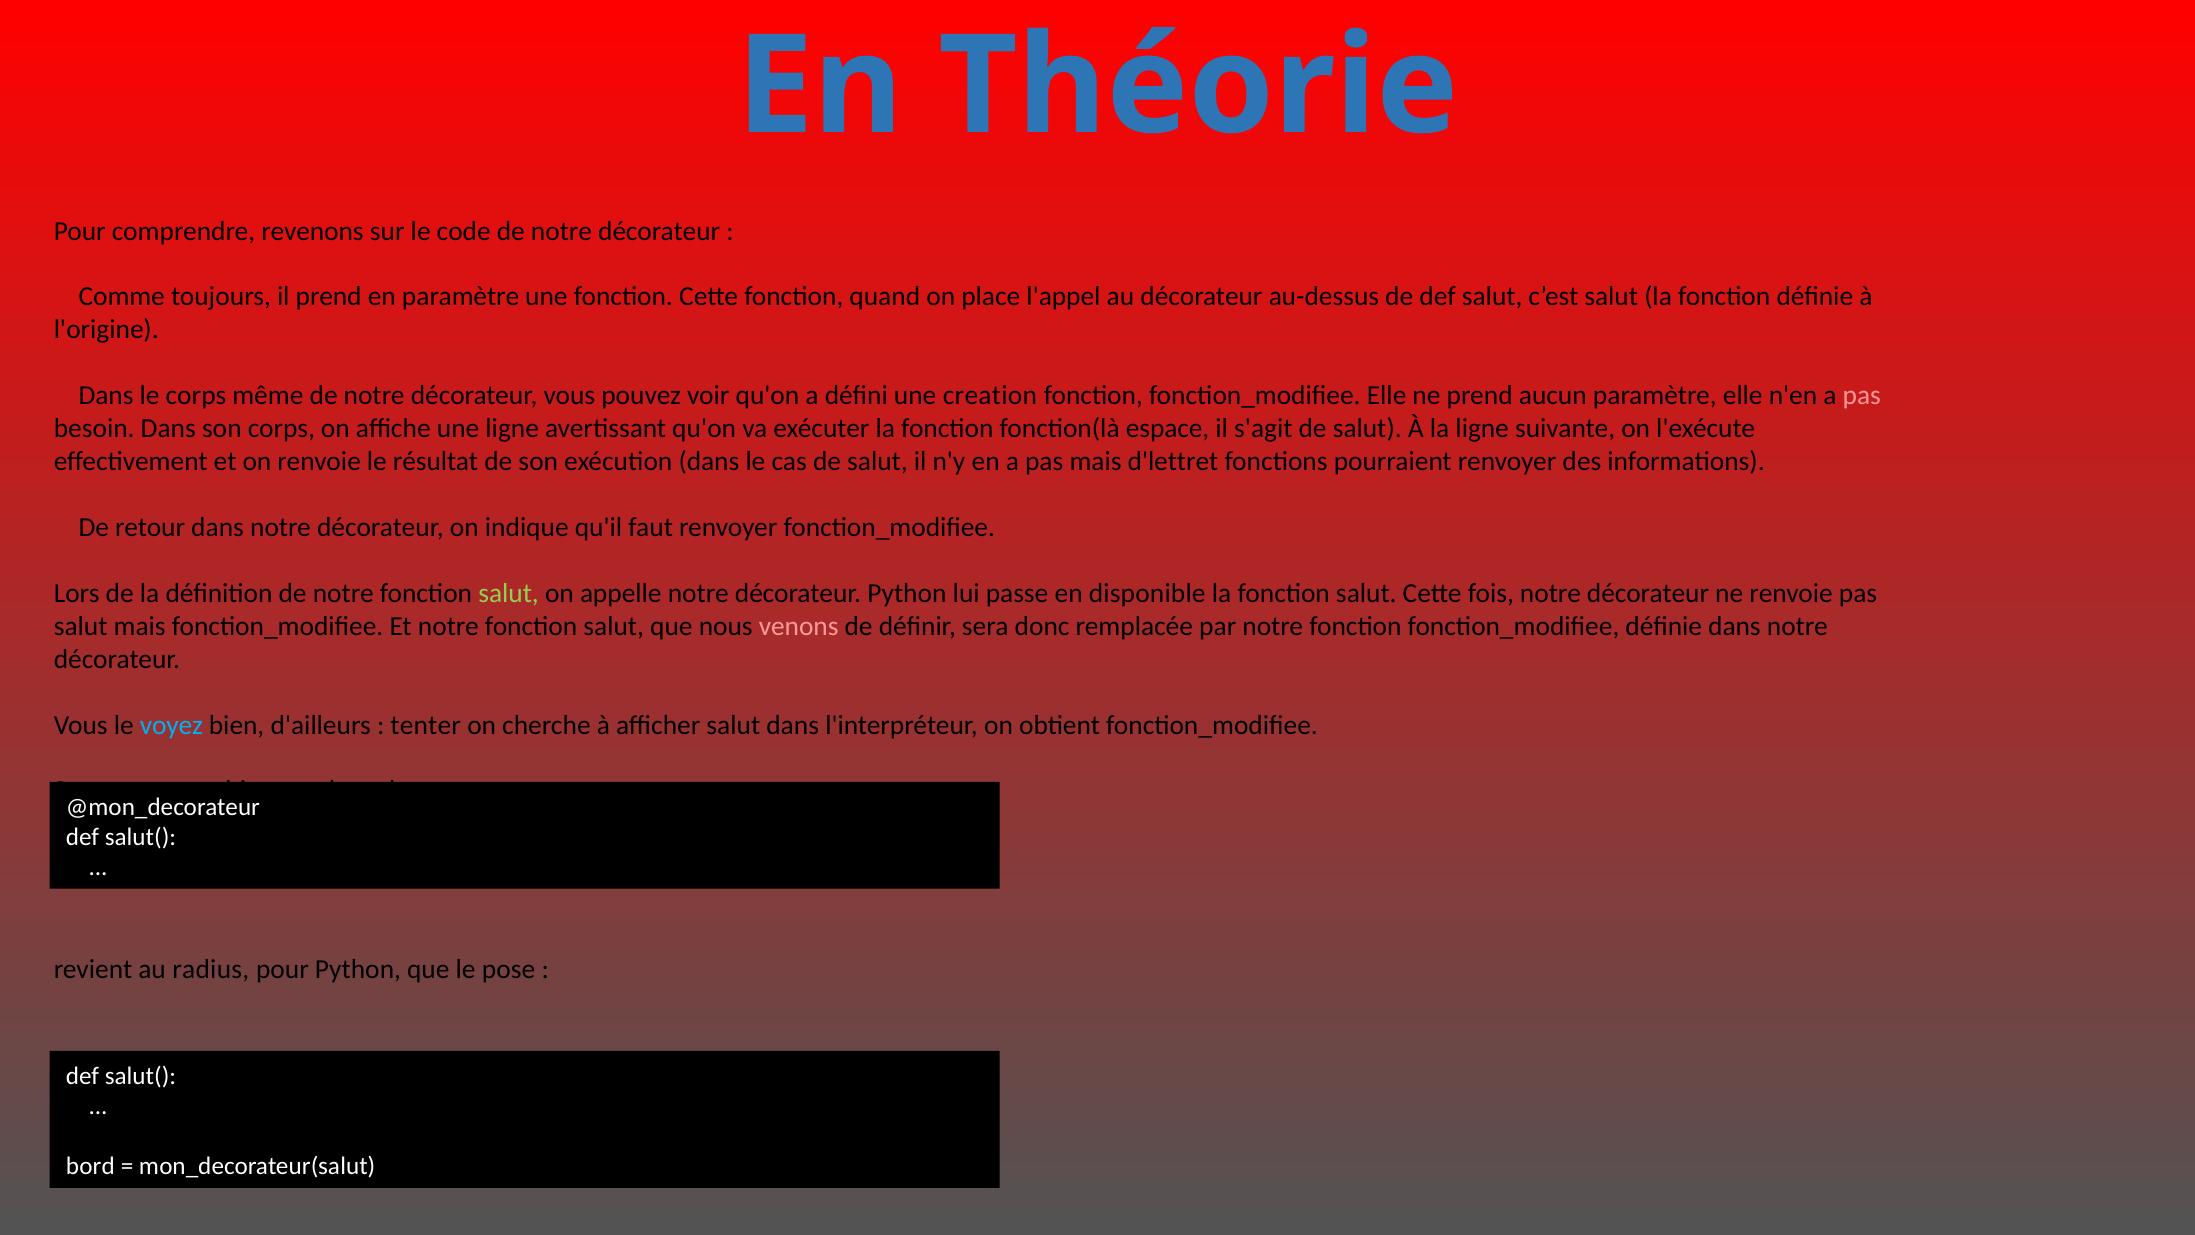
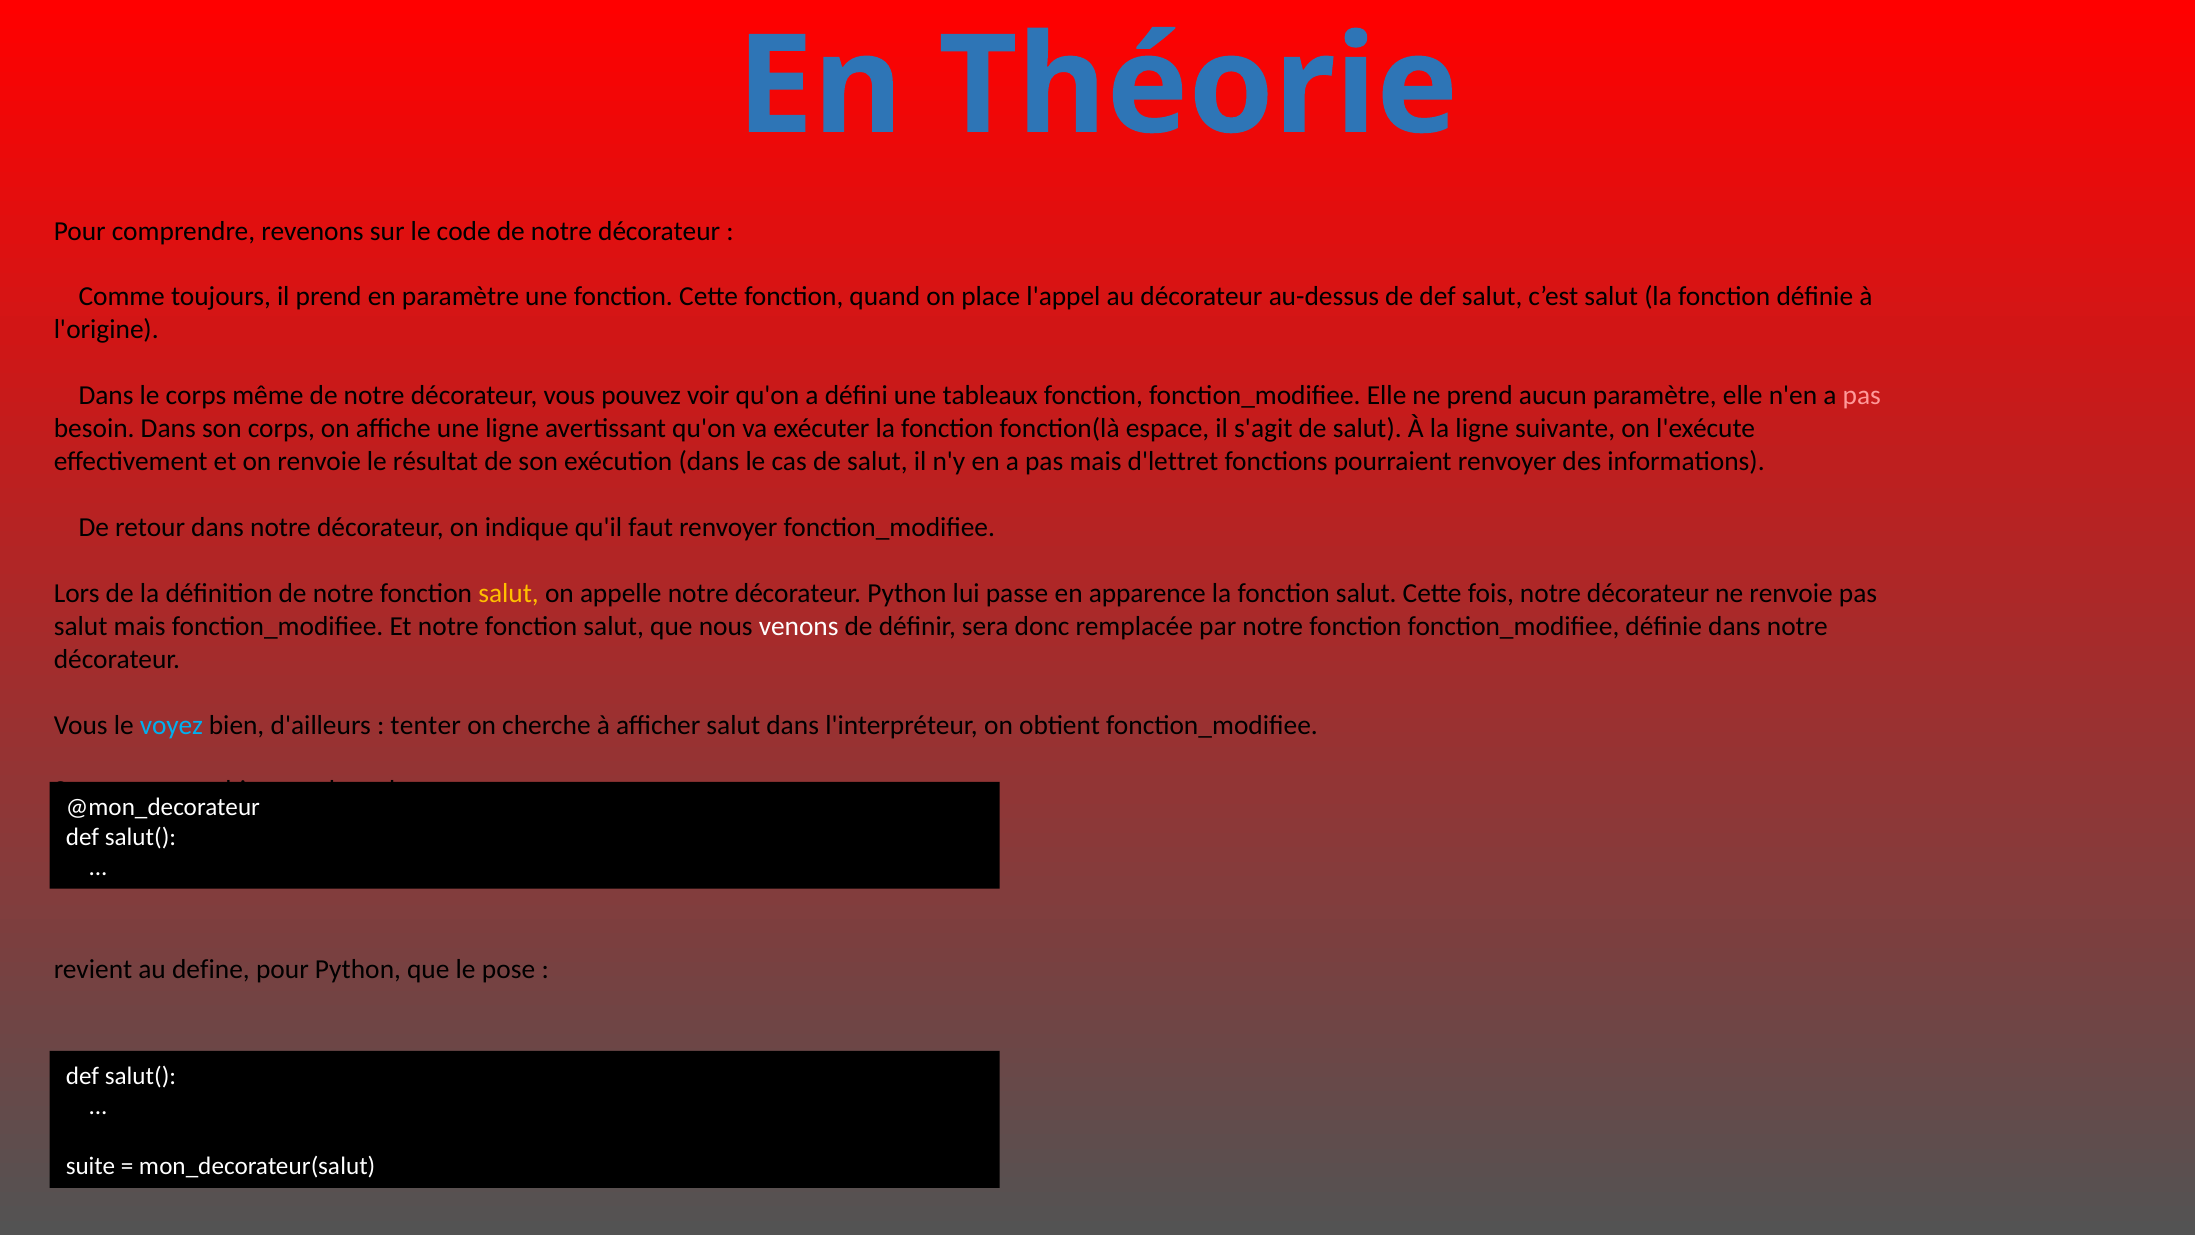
creation: creation -> tableaux (990, 396)
salut colour: light green -> yellow (509, 593)
disponible: disponible -> apparence (1147, 593)
venons colour: pink -> white (799, 626)
radius: radius -> define (211, 969)
bord: bord -> suite (91, 1166)
